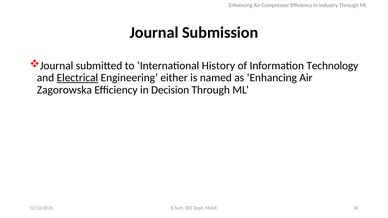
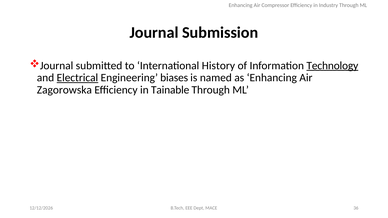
Technology underline: none -> present (332, 66)
either: either -> biases (174, 78)
Decision: Decision -> Tainable (170, 90)
